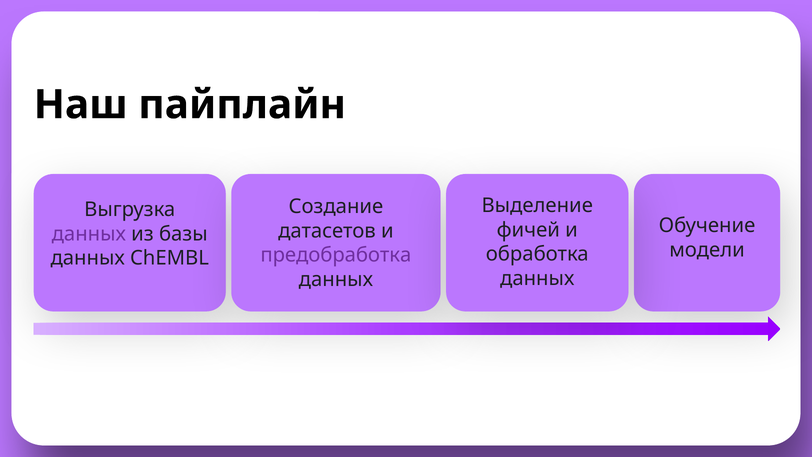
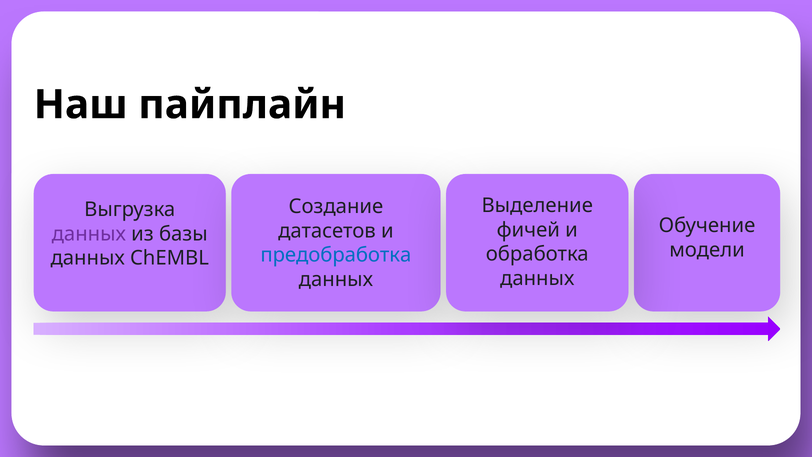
предобработка colour: purple -> blue (336, 255)
